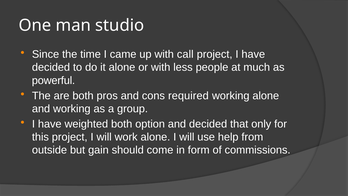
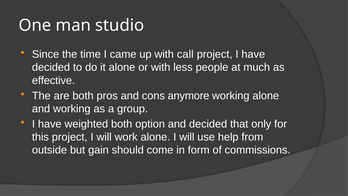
powerful: powerful -> effective (53, 80)
required: required -> anymore (188, 96)
